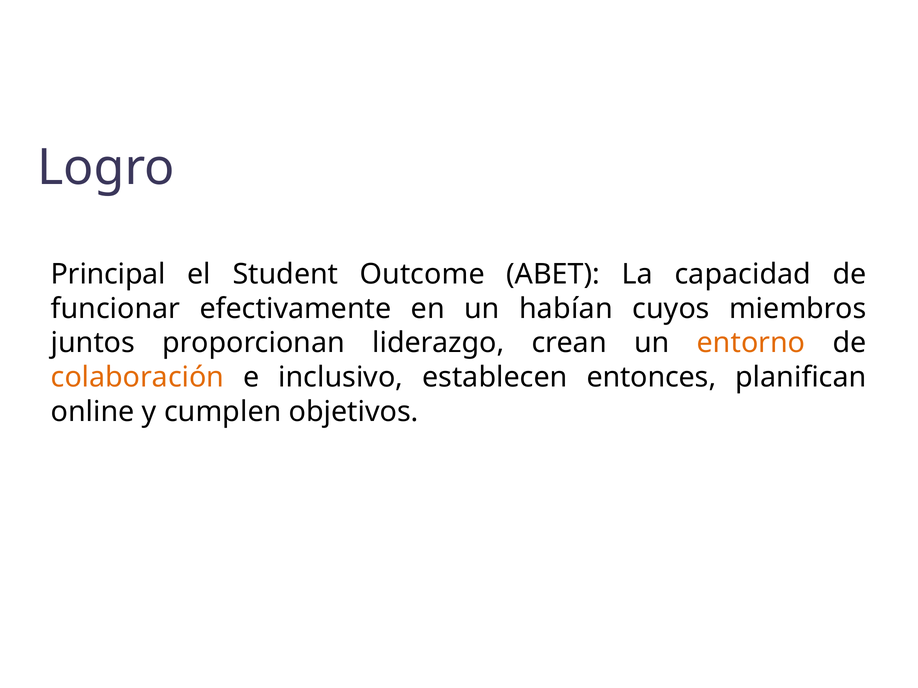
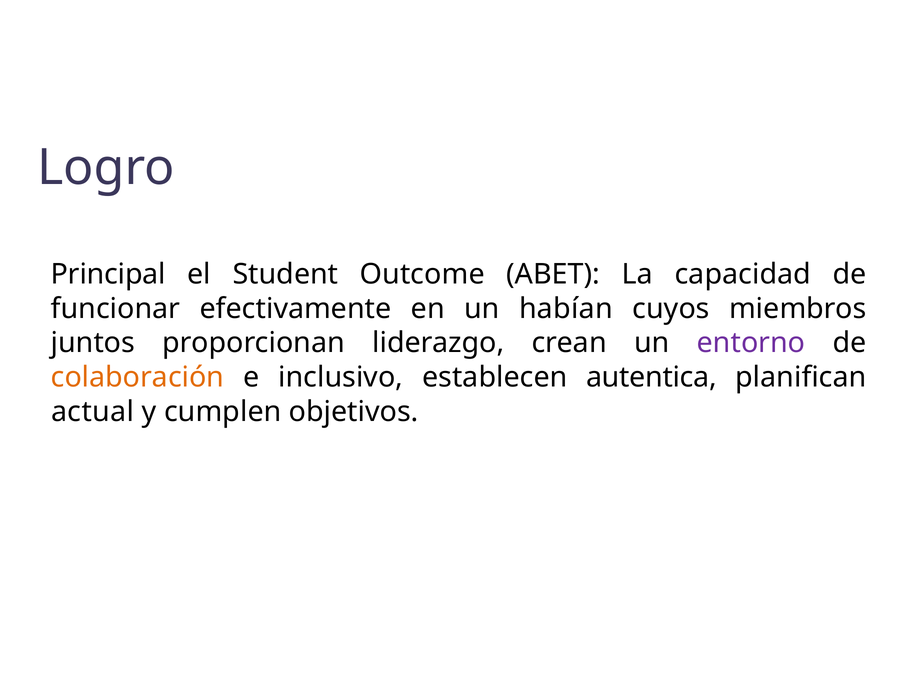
entorno colour: orange -> purple (751, 343)
entonces: entonces -> autentica (651, 378)
online: online -> actual (93, 412)
